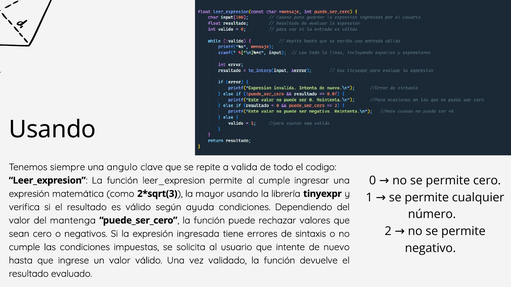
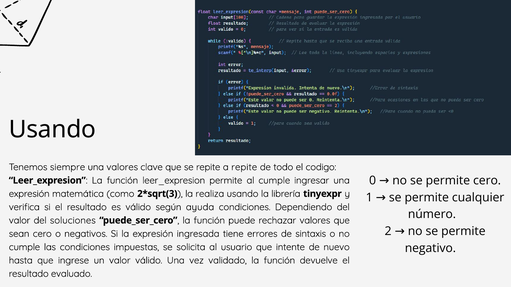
una angulo: angulo -> valores (122, 167)
a valida: valida -> repite (244, 167)
mayor: mayor -> realiza (210, 194)
mantenga: mantenga -> soluciones (73, 221)
